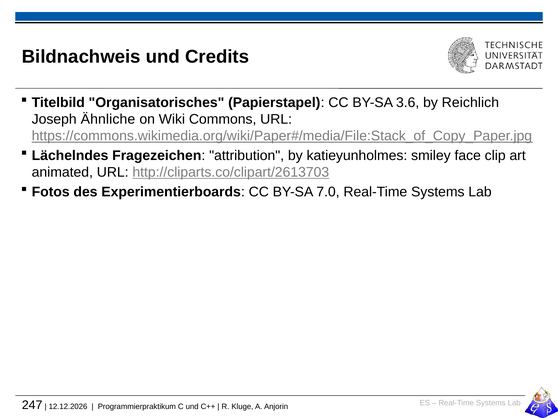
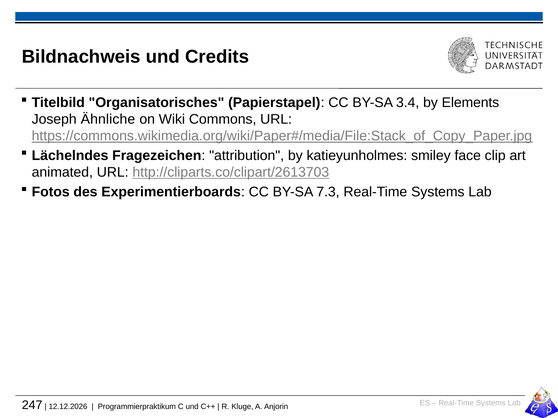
3.6: 3.6 -> 3.4 (408, 103)
Reichlich: Reichlich -> Elements (470, 103)
7.0: 7.0 -> 7.3 (328, 192)
